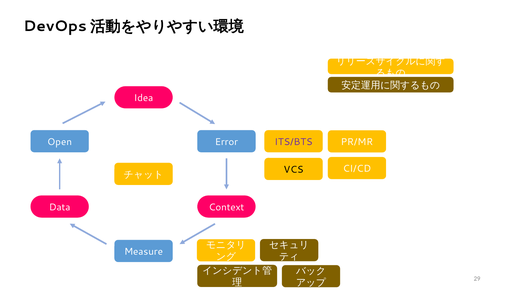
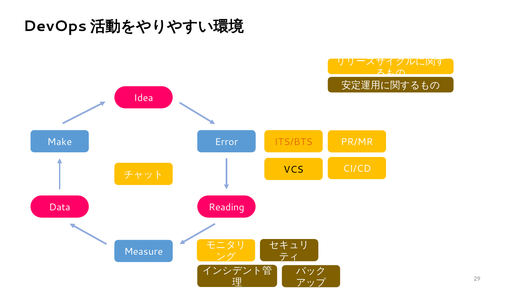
Open: Open -> Make (60, 142)
ITS/BTS colour: purple -> orange (294, 142)
Context: Context -> Reading (226, 208)
